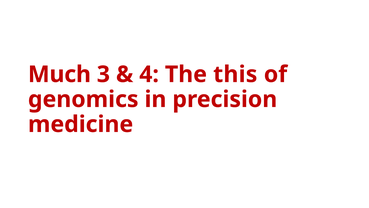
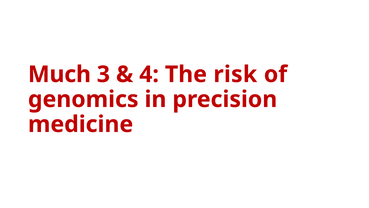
this: this -> risk (235, 74)
